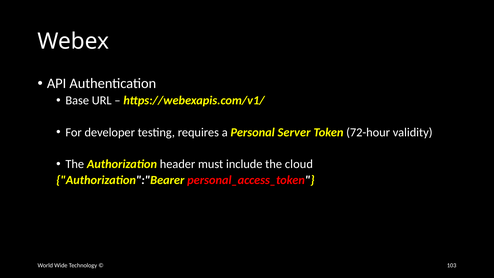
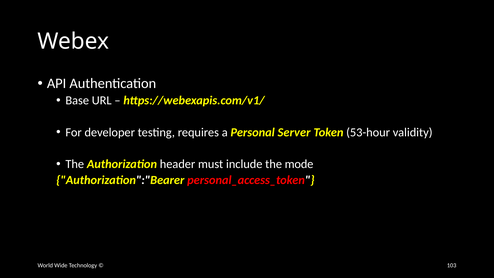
72-hour: 72-hour -> 53-hour (368, 132)
cloud: cloud -> mode (299, 164)
